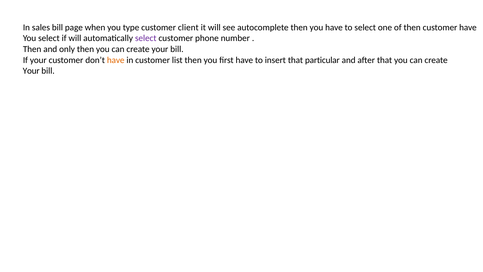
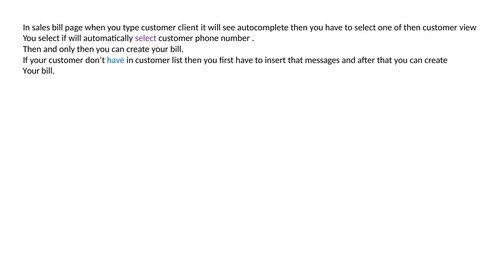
customer have: have -> view (468, 27)
have colour: orange -> blue (116, 60)
particular: particular -> messages (322, 60)
